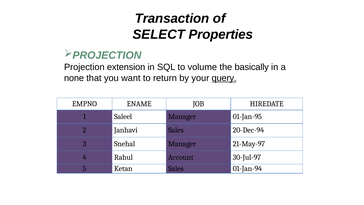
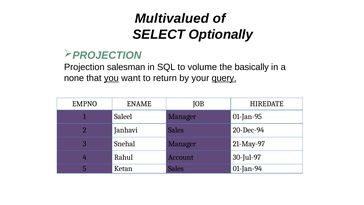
Transaction: Transaction -> Multivalued (172, 18)
Properties: Properties -> Optionally (221, 34)
extension: extension -> salesman (126, 67)
you underline: none -> present (111, 78)
